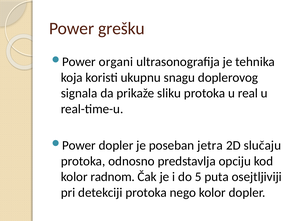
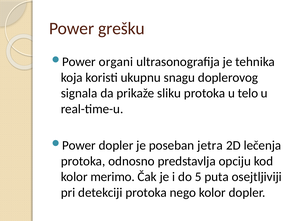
real: real -> telo (248, 93)
slučaju: slučaju -> lečenja (262, 145)
radnom: radnom -> merimo (113, 176)
